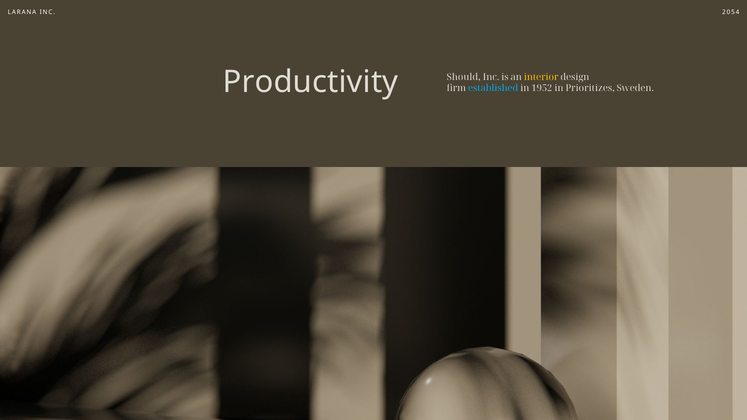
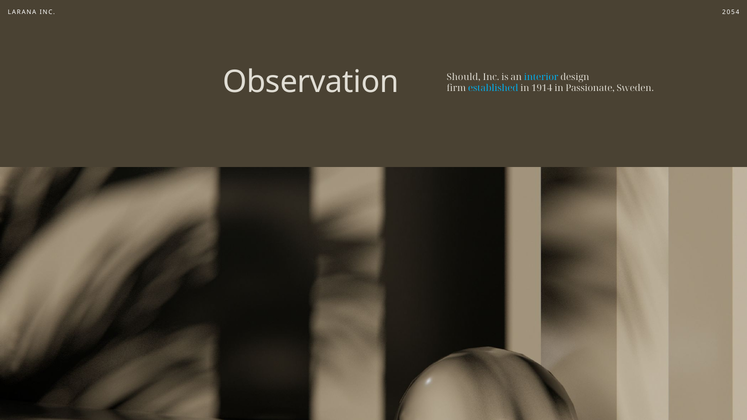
Productivity: Productivity -> Observation (311, 82)
interior colour: yellow -> light blue (541, 77)
1952: 1952 -> 1914 (542, 88)
Prioritizes: Prioritizes -> Passionate (590, 88)
